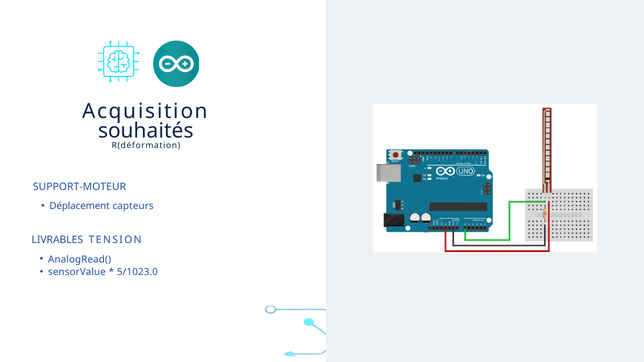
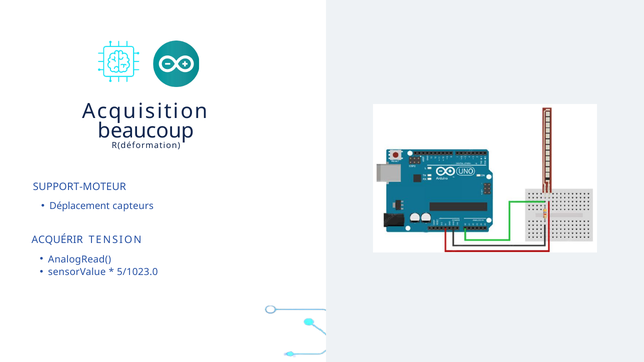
souhaités: souhaités -> beaucoup (146, 131)
LIVRABLES: LIVRABLES -> ACQUÉRIR (57, 240)
